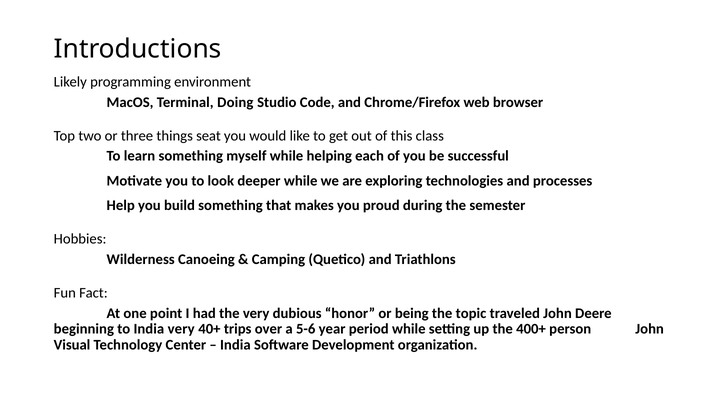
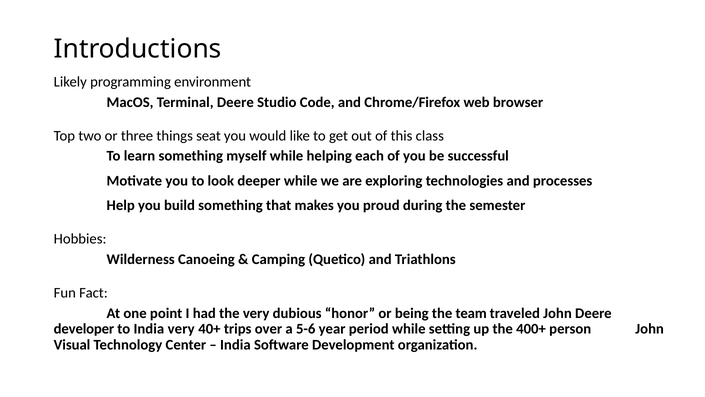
Terminal Doing: Doing -> Deere (235, 102)
topic: topic -> team (471, 313)
beginning: beginning -> developer (84, 329)
